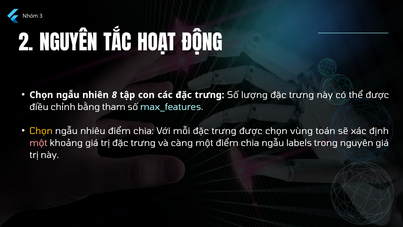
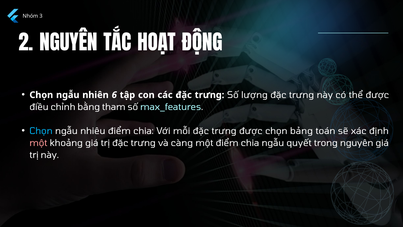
8: 8 -> 6 (114, 95)
Chọn colour: yellow -> light blue (41, 131)
vùng: vùng -> bảng (301, 131)
labels: labels -> quyết (299, 143)
